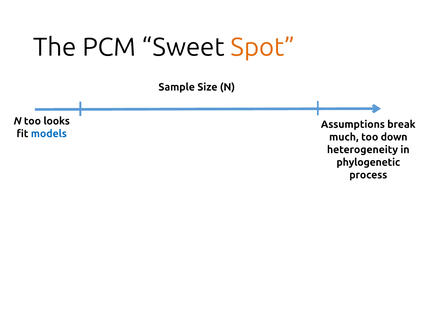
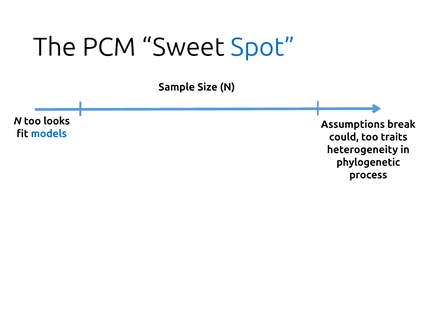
Spot colour: orange -> blue (263, 47)
much: much -> could (344, 137)
down: down -> traits (394, 137)
